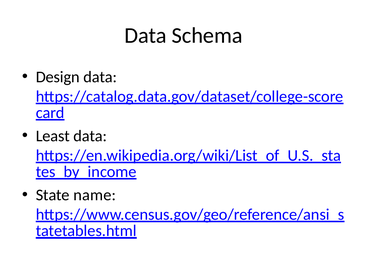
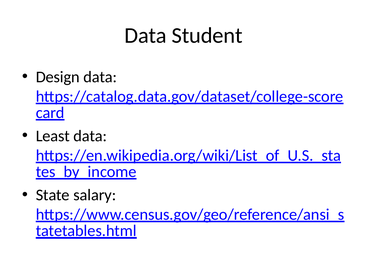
Schema: Schema -> Student (207, 36)
name: name -> salary (95, 195)
